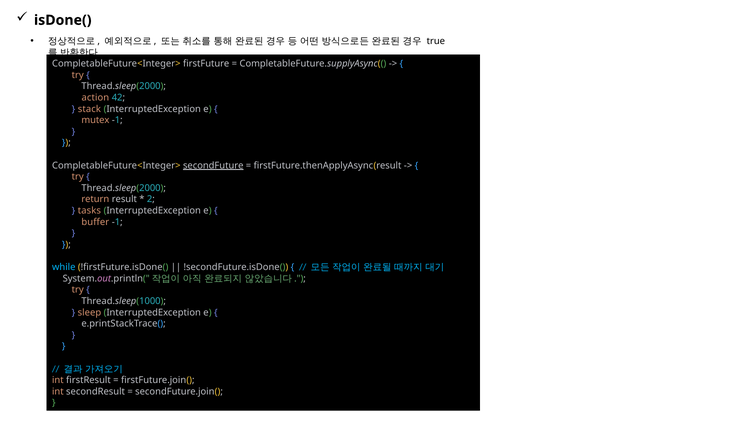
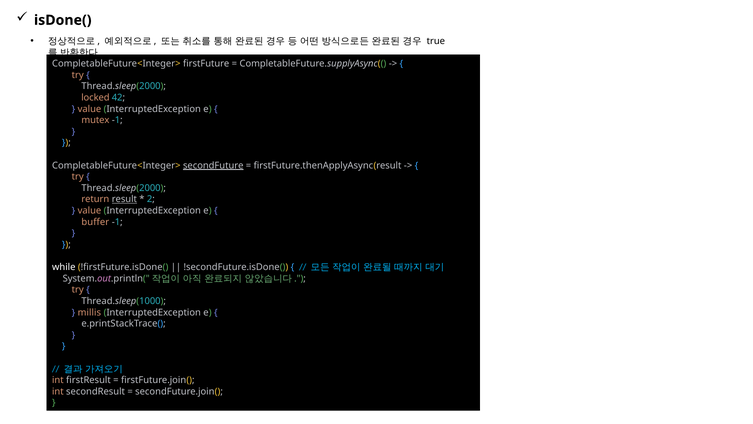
action: action -> locked (95, 98)
stack: stack -> value (89, 109)
result underline: none -> present (124, 199)
tasks: tasks -> value (89, 210)
while colour: light blue -> white (64, 267)
sleep: sleep -> millis (89, 312)
